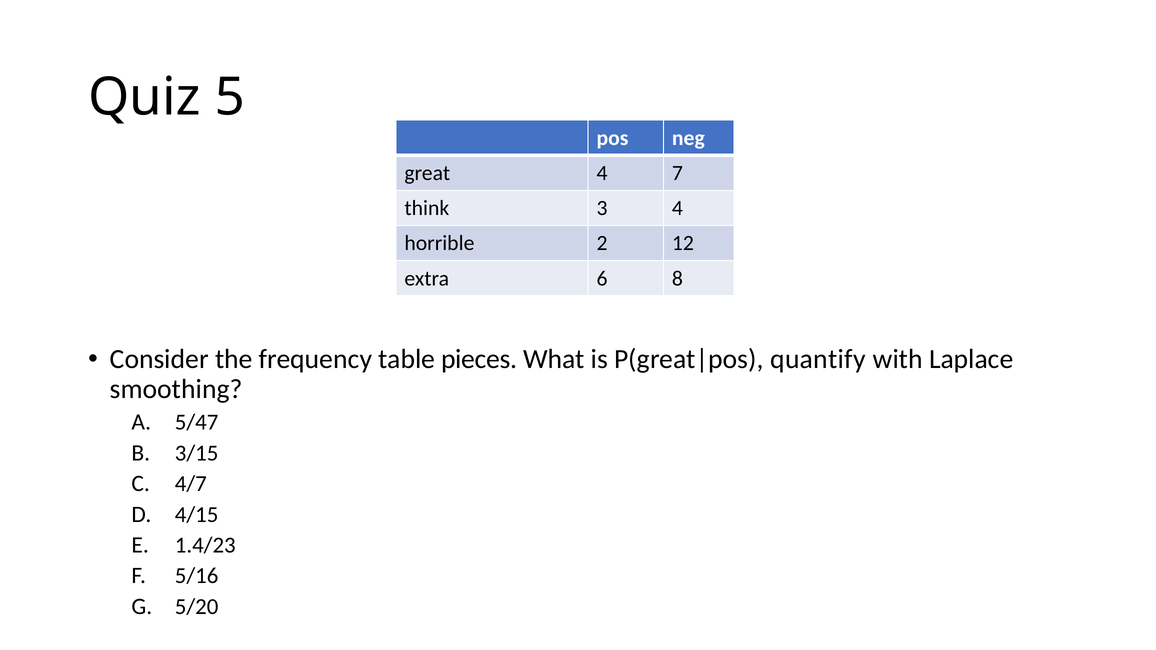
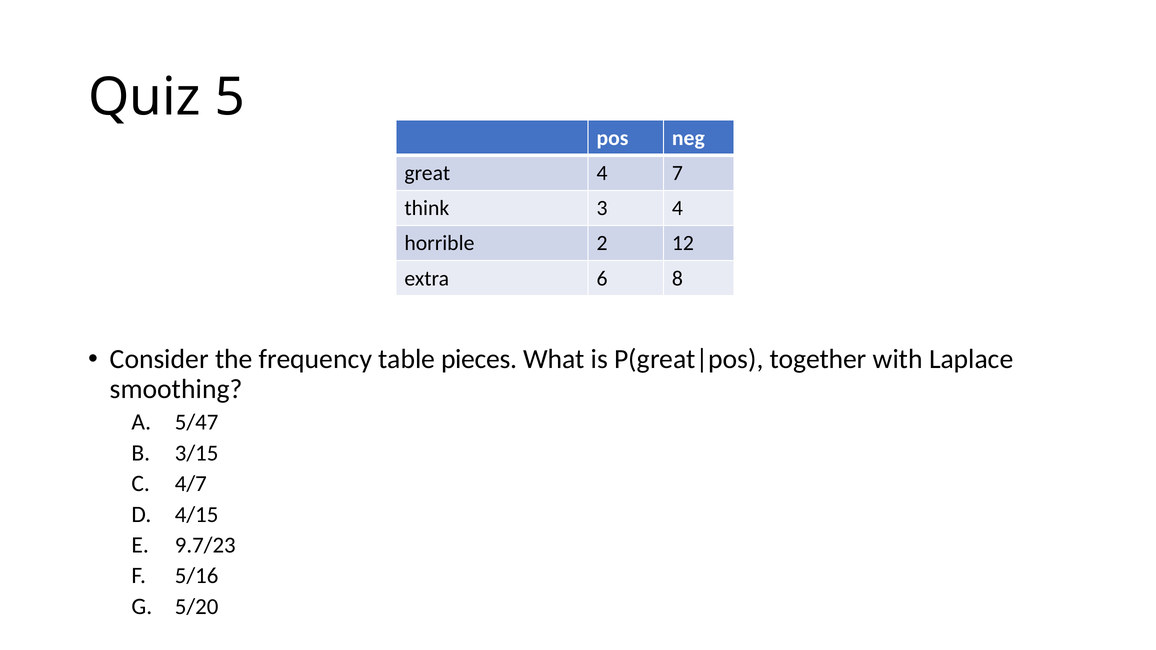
quantify: quantify -> together (818, 359)
1.4/23: 1.4/23 -> 9.7/23 (205, 545)
